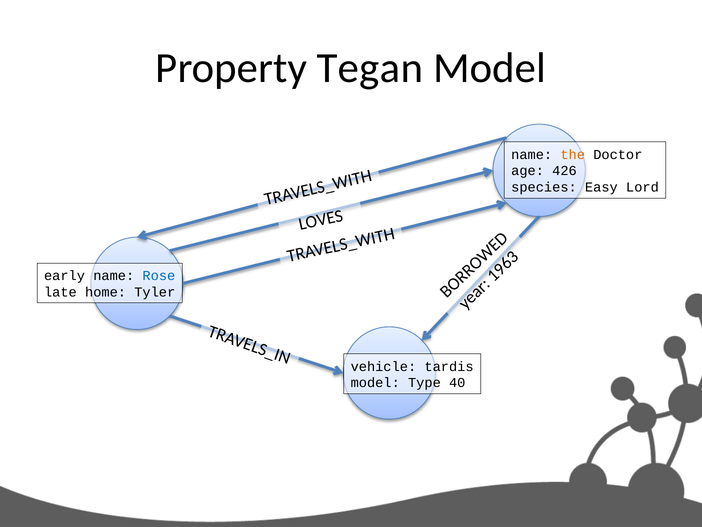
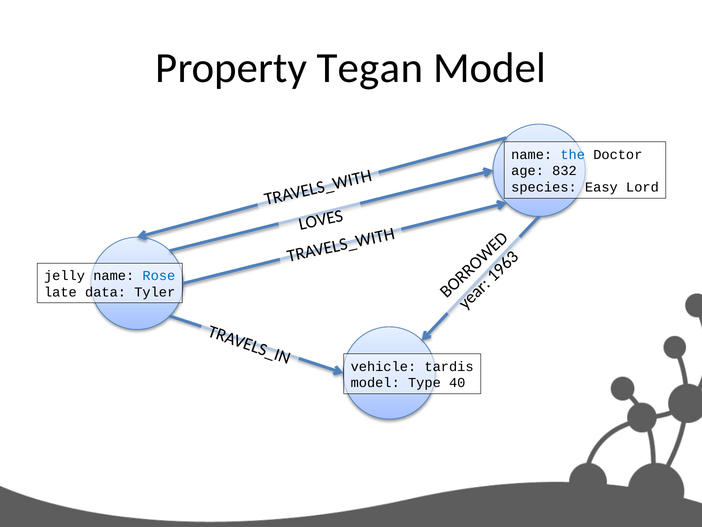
the colour: orange -> blue (573, 154)
426: 426 -> 832 (565, 171)
early: early -> jelly (65, 276)
home: home -> data (106, 292)
